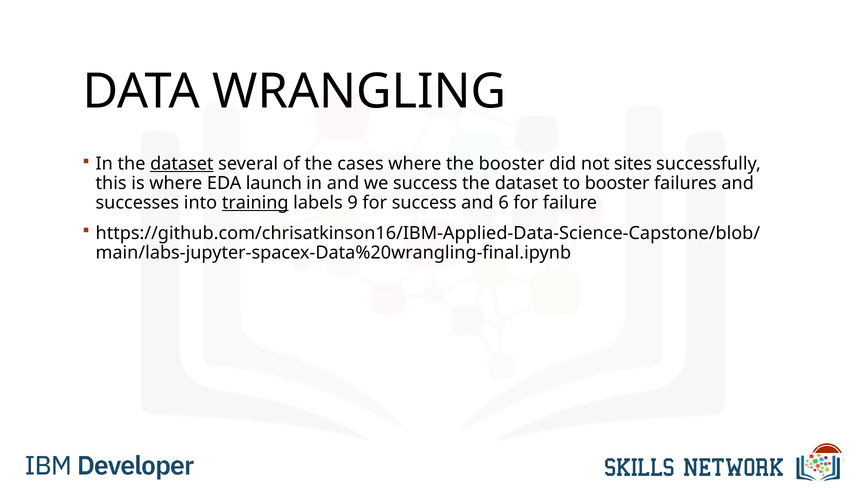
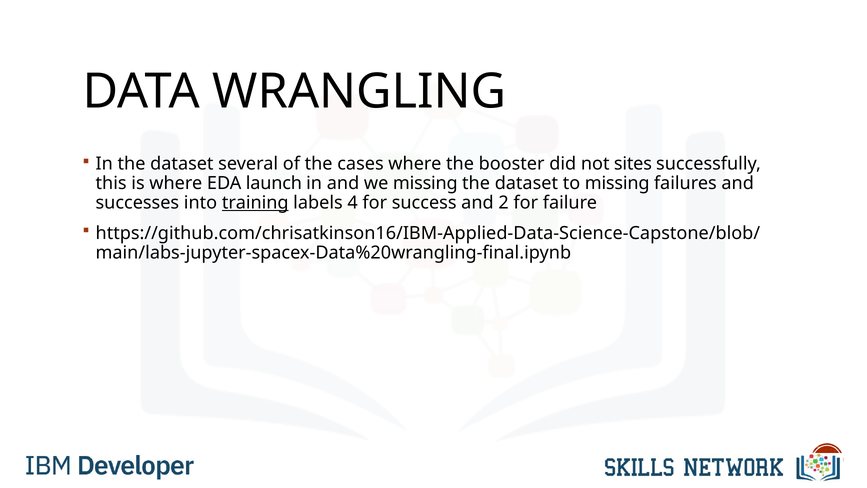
dataset underline: present -> none (182, 164)
we success: success -> missing (425, 183)
to booster: booster -> missing (617, 183)
9: 9 -> 4 (353, 203)
6: 6 -> 2 (504, 203)
